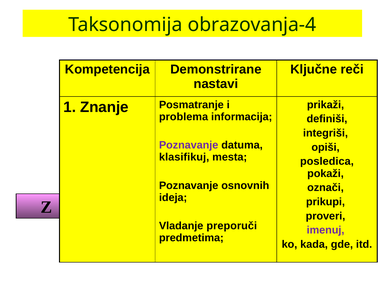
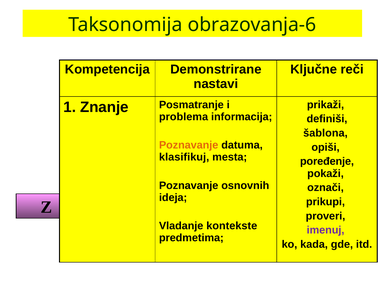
obrazovanja-4: obrazovanja-4 -> obrazovanja-6 (252, 25)
integriši: integriši -> šablona (325, 133)
Poznavanje colour: purple -> orange (189, 145)
posledica: posledica -> poređenje (327, 161)
preporuči: preporuči -> kontekste (232, 226)
